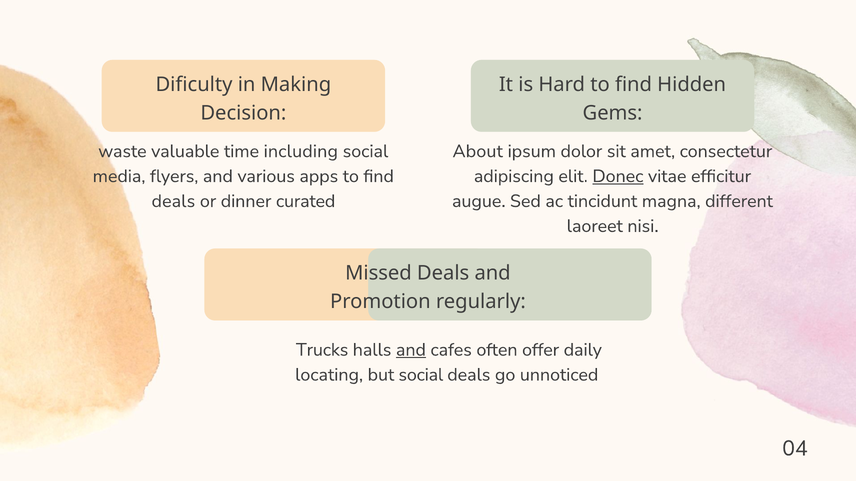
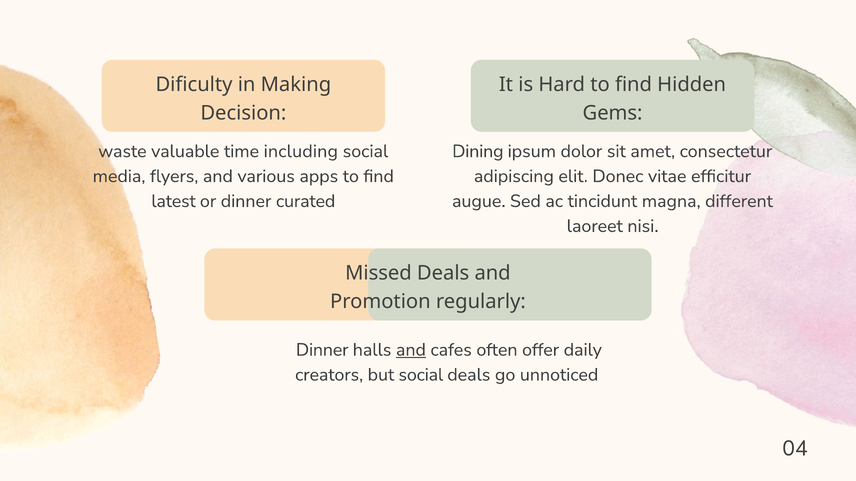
About: About -> Dining (478, 151)
Donec underline: present -> none (618, 176)
deals: deals -> latest (174, 201)
Trucks: Trucks -> Dinner (322, 350)
locating: locating -> creators (329, 375)
